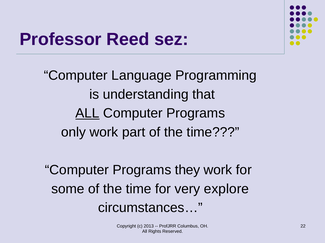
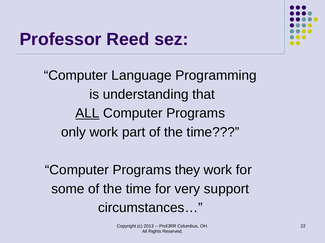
explore: explore -> support (227, 189)
